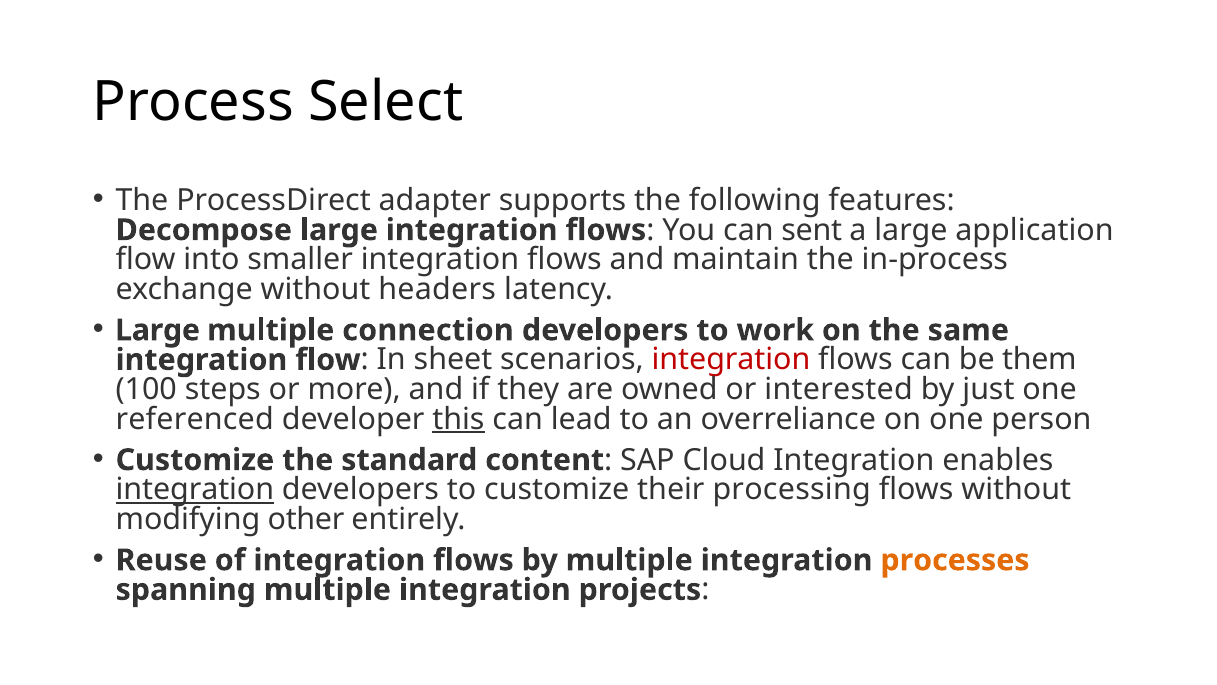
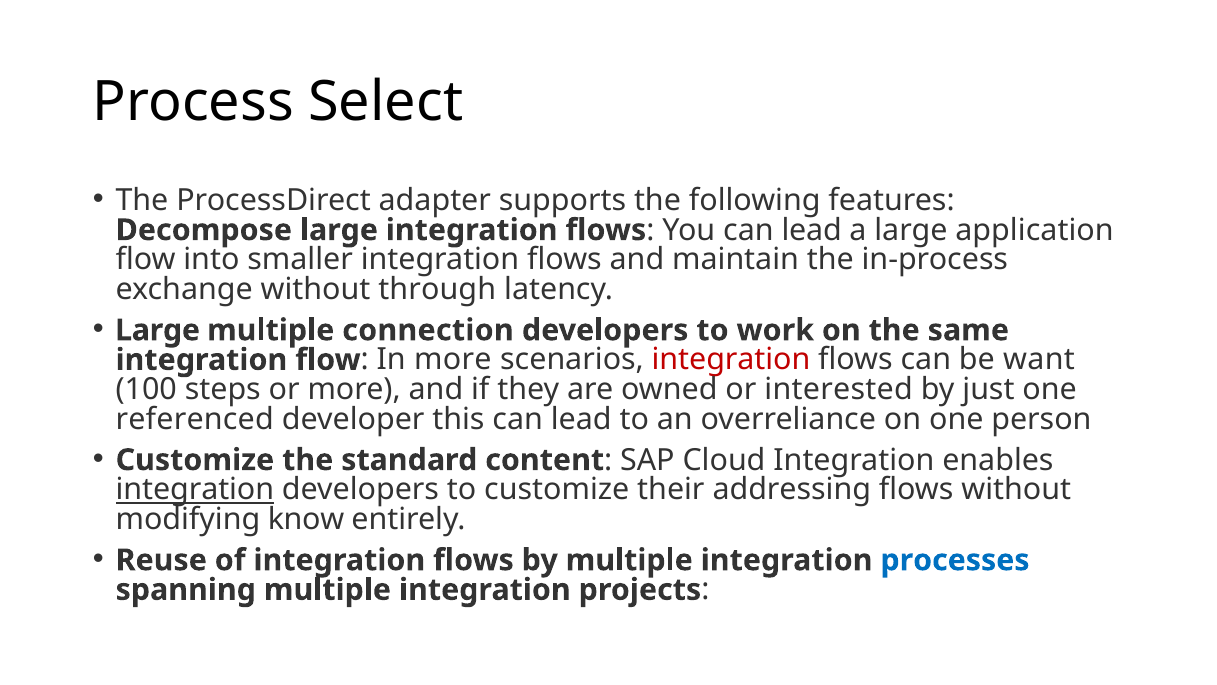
You can sent: sent -> lead (812, 230)
headers: headers -> through (437, 289)
In sheet: sheet -> more (453, 360)
them: them -> want (1039, 360)
this underline: present -> none (458, 419)
processing: processing -> addressing (792, 489)
other: other -> know (306, 519)
processes colour: orange -> blue (955, 560)
